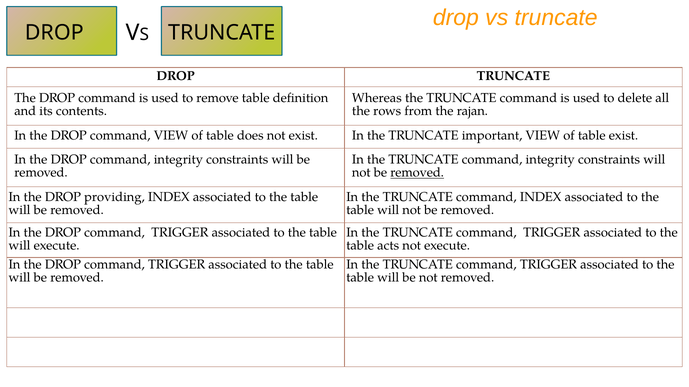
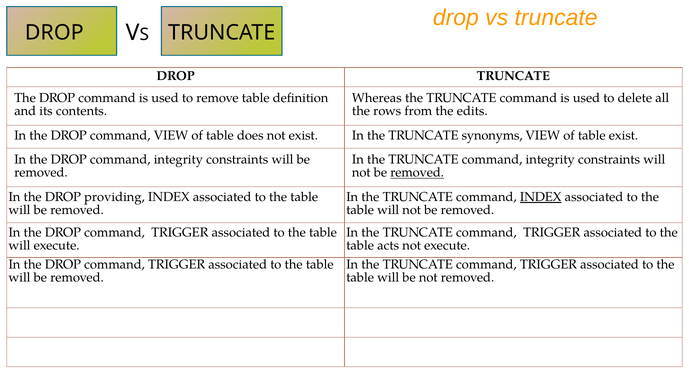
rajan: rajan -> edits (472, 111)
important: important -> synonyms (492, 136)
INDEX underline: none -> present (541, 197)
